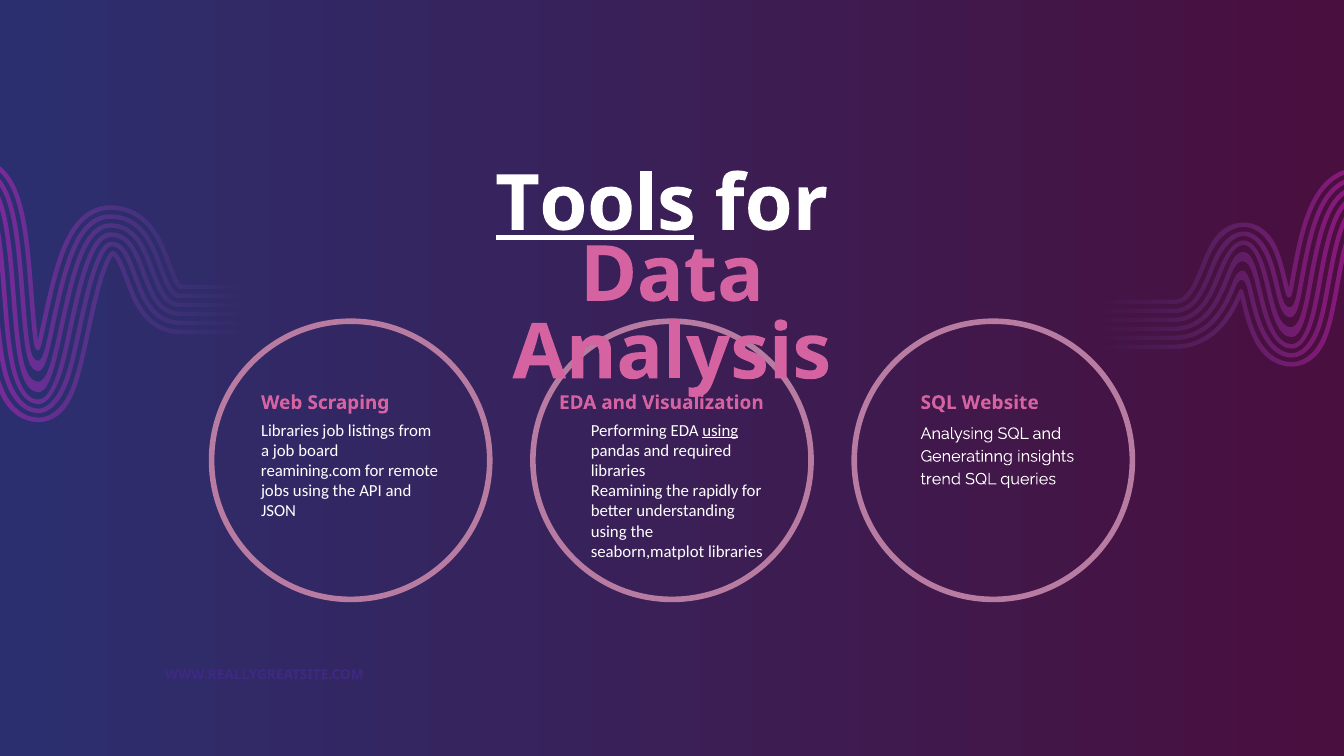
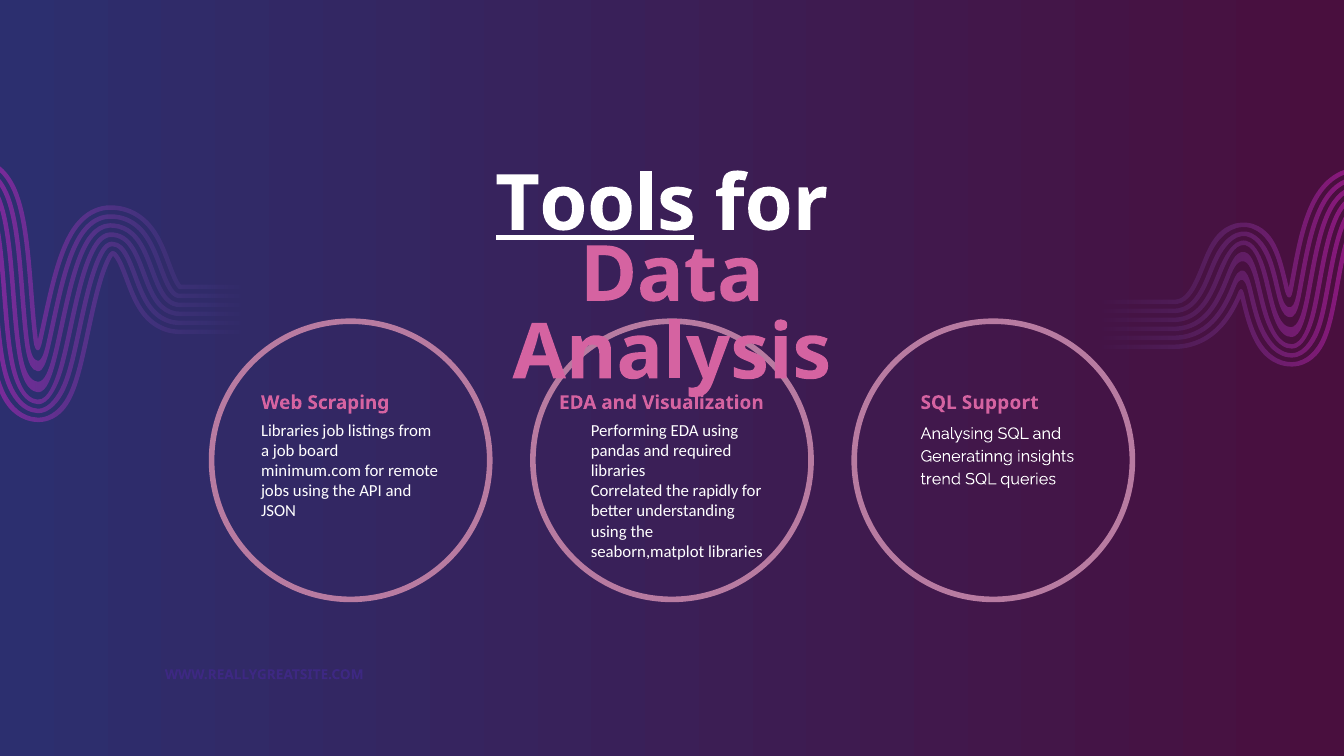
Website: Website -> Support (1000, 403)
using underline: present -> none (720, 431)
reamining.com: reamining.com -> minimum.com (311, 471)
Reamining: Reamining -> Correlated (627, 491)
